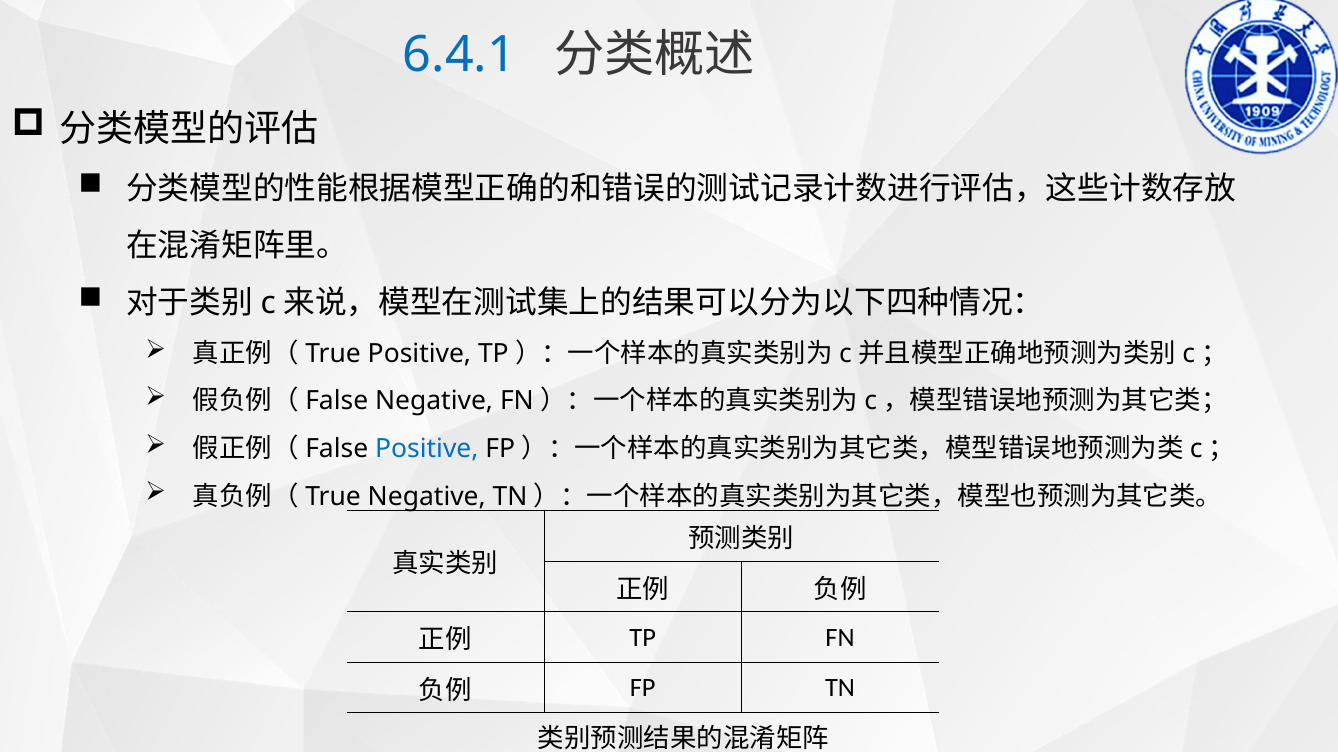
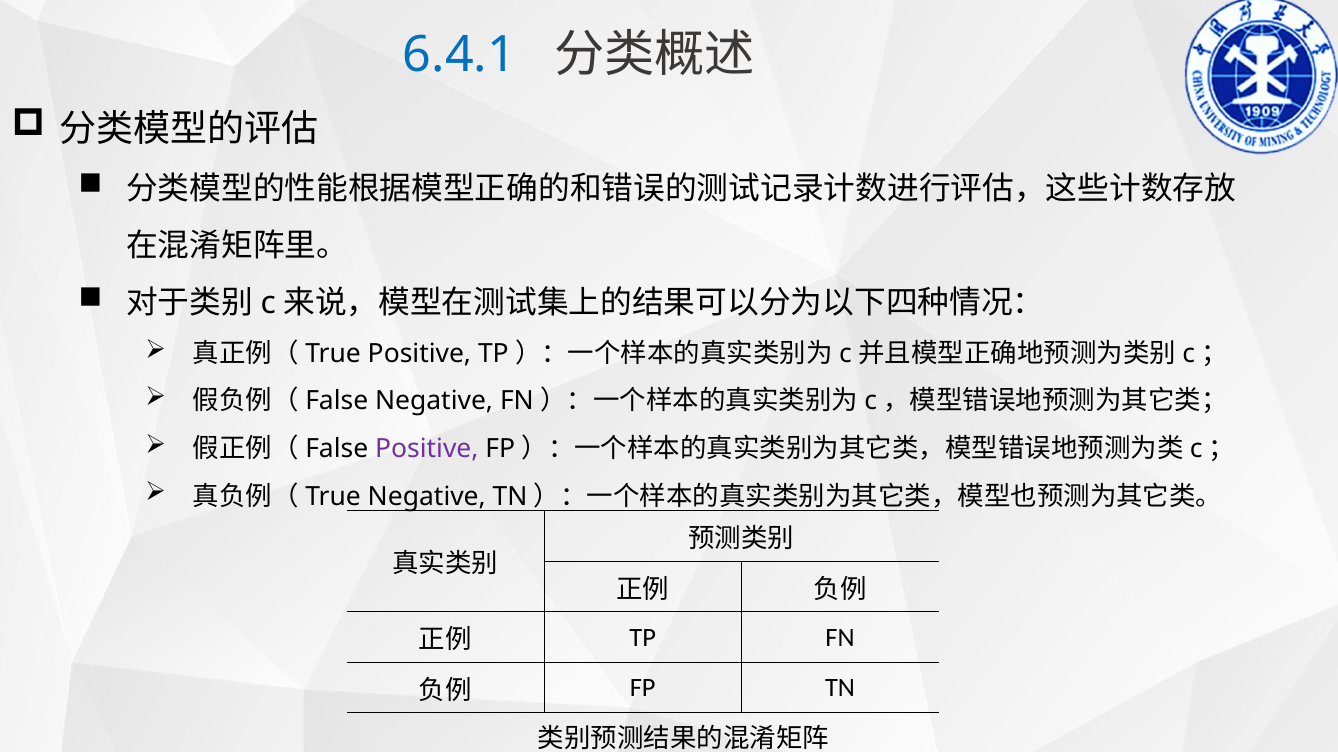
Positive colour: blue -> purple (427, 449)
